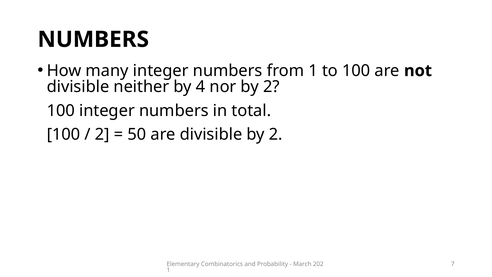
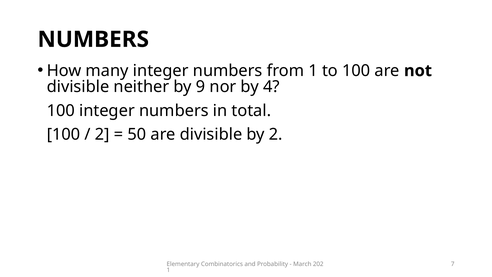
4: 4 -> 9 (201, 87)
nor by 2: 2 -> 4 (271, 87)
